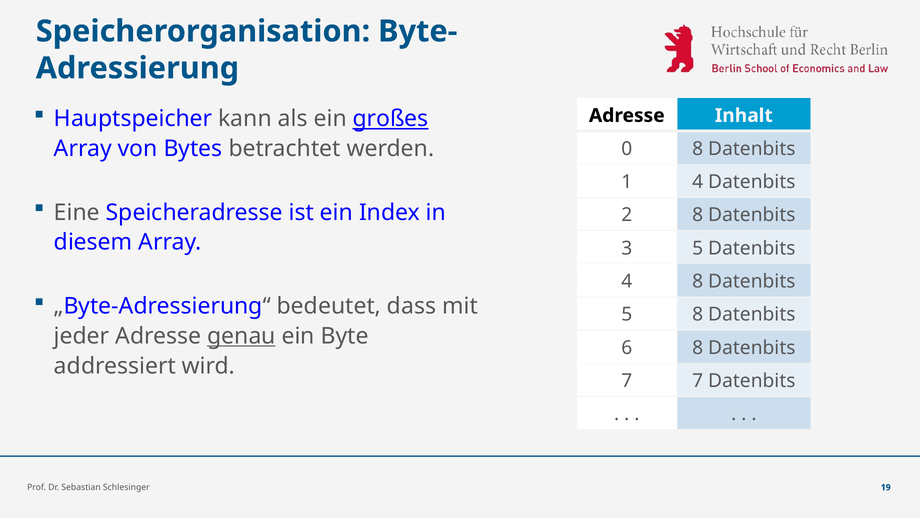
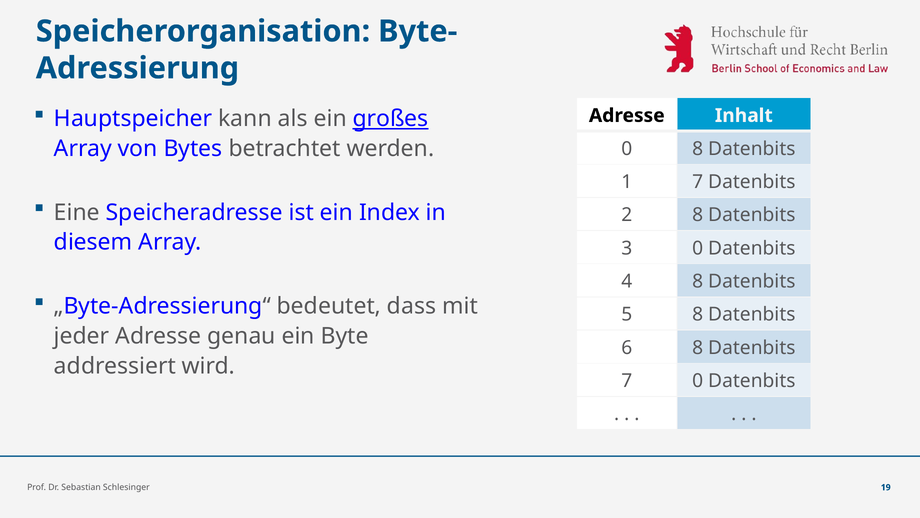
1 4: 4 -> 7 (698, 182)
3 5: 5 -> 0 (698, 248)
genau underline: present -> none (241, 336)
7 7: 7 -> 0 (698, 381)
